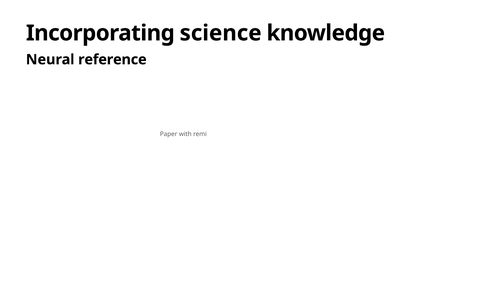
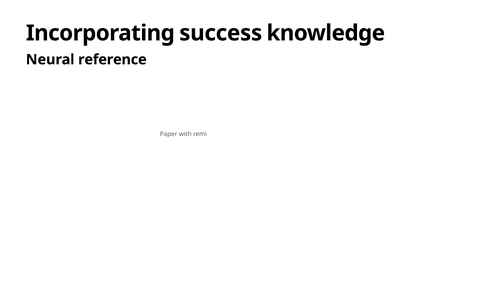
science: science -> success (221, 33)
